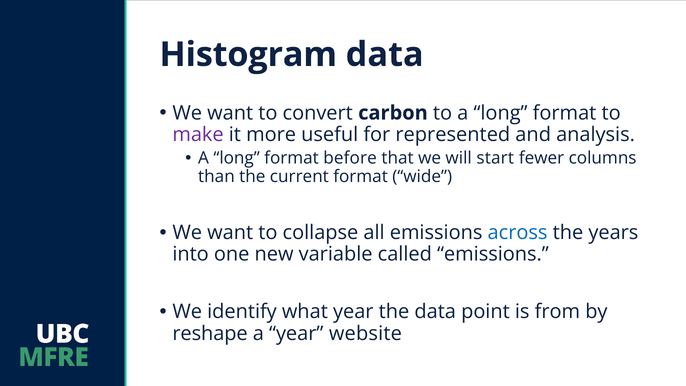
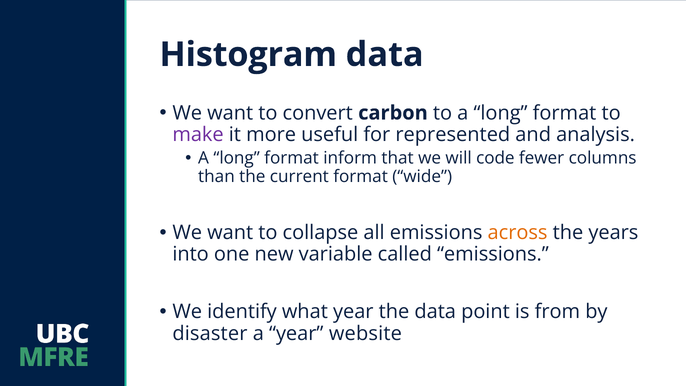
before: before -> inform (350, 158)
start: start -> code (495, 158)
across colour: blue -> orange (518, 233)
reshape: reshape -> disaster (210, 333)
